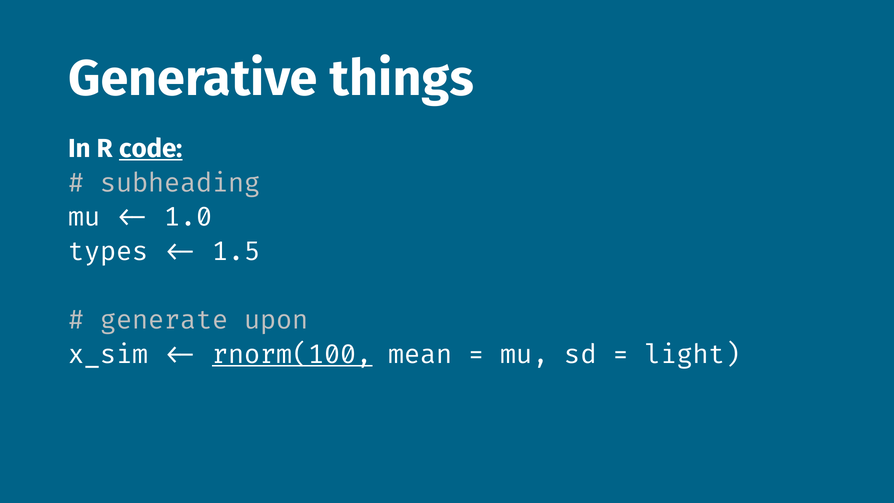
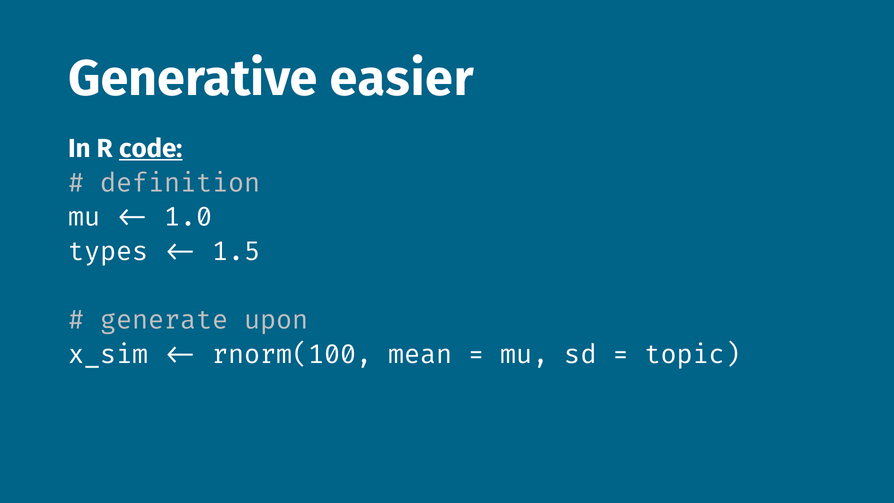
things: things -> easier (402, 79)
subheading: subheading -> definition (180, 183)
rnorm(100 underline: present -> none (292, 354)
light: light -> topic (693, 354)
